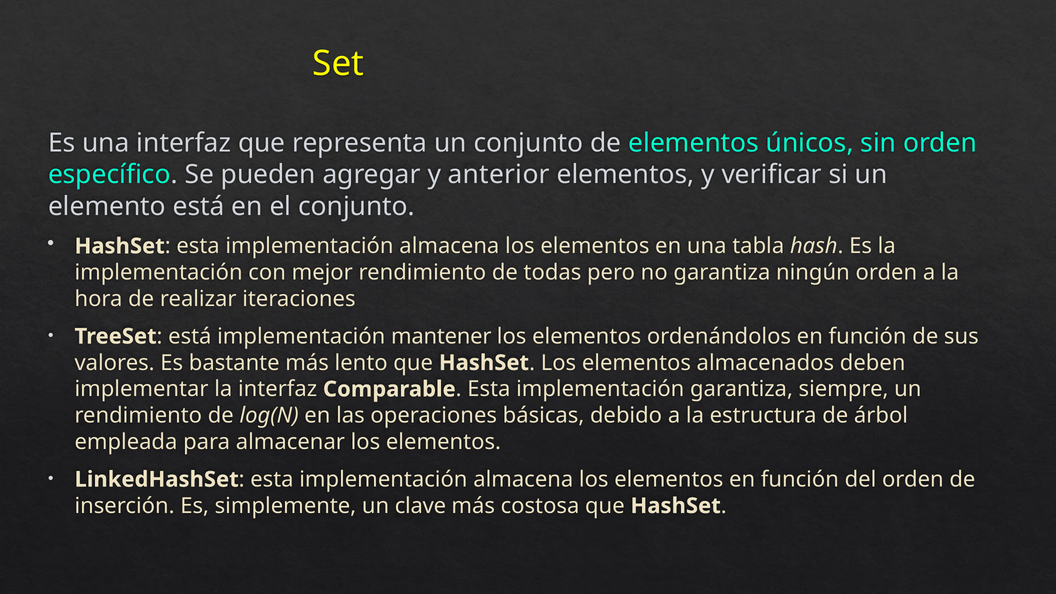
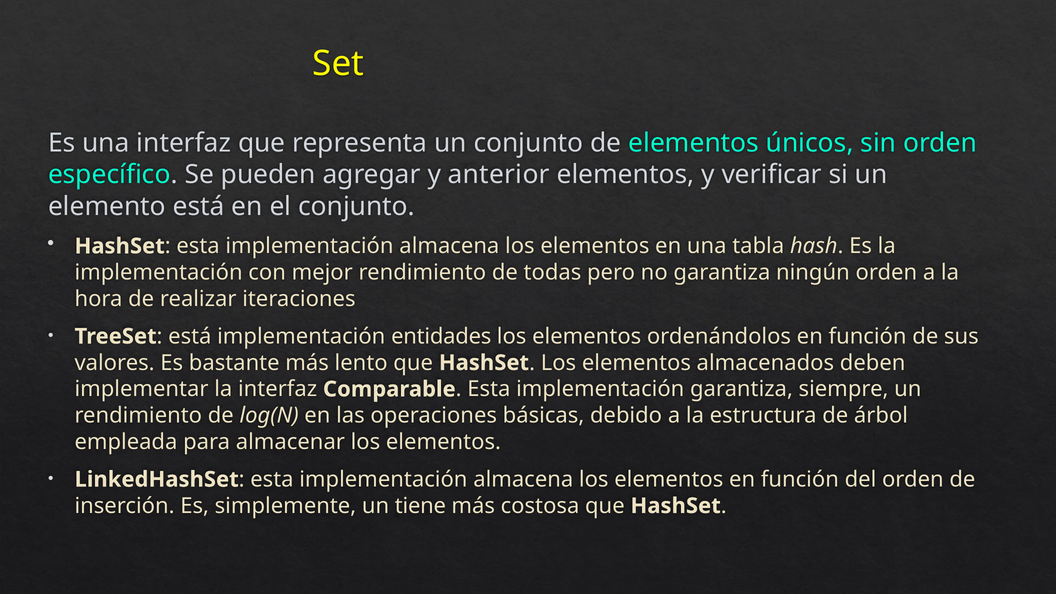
mantener: mantener -> entidades (441, 336)
clave: clave -> tiene (420, 506)
